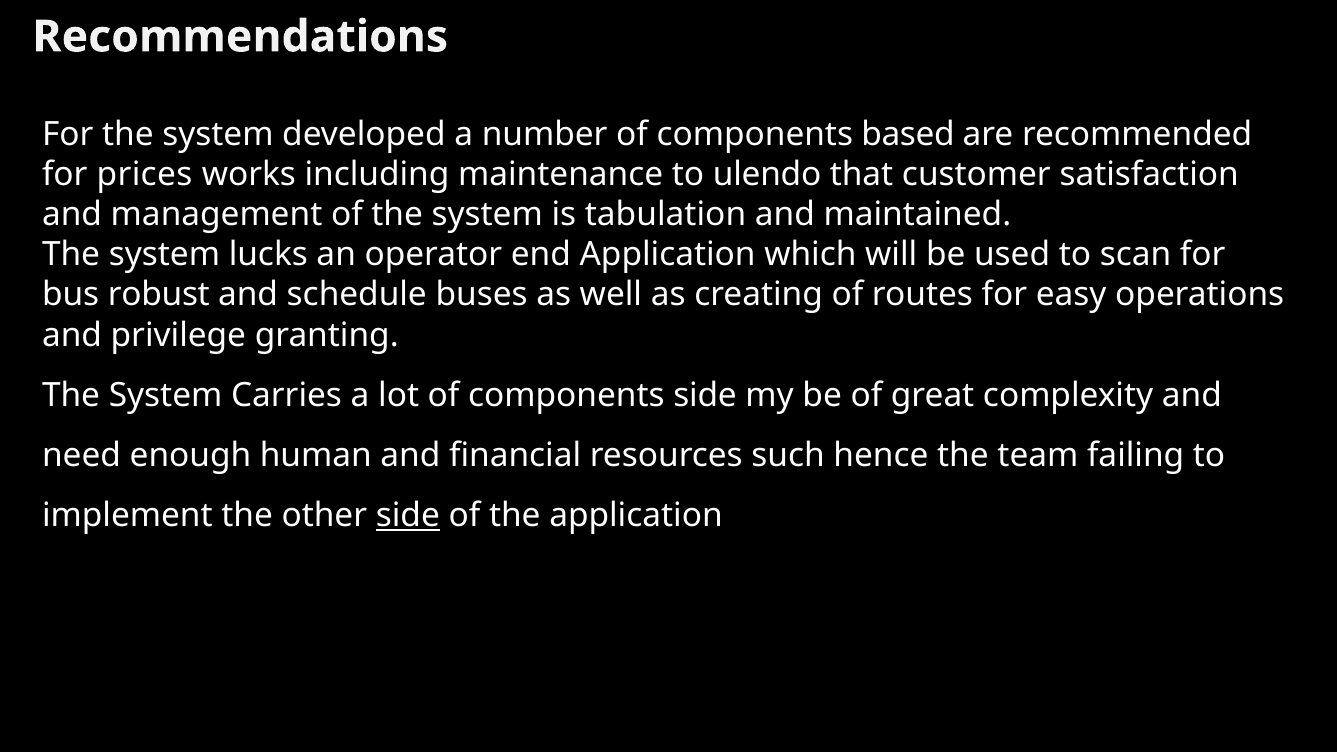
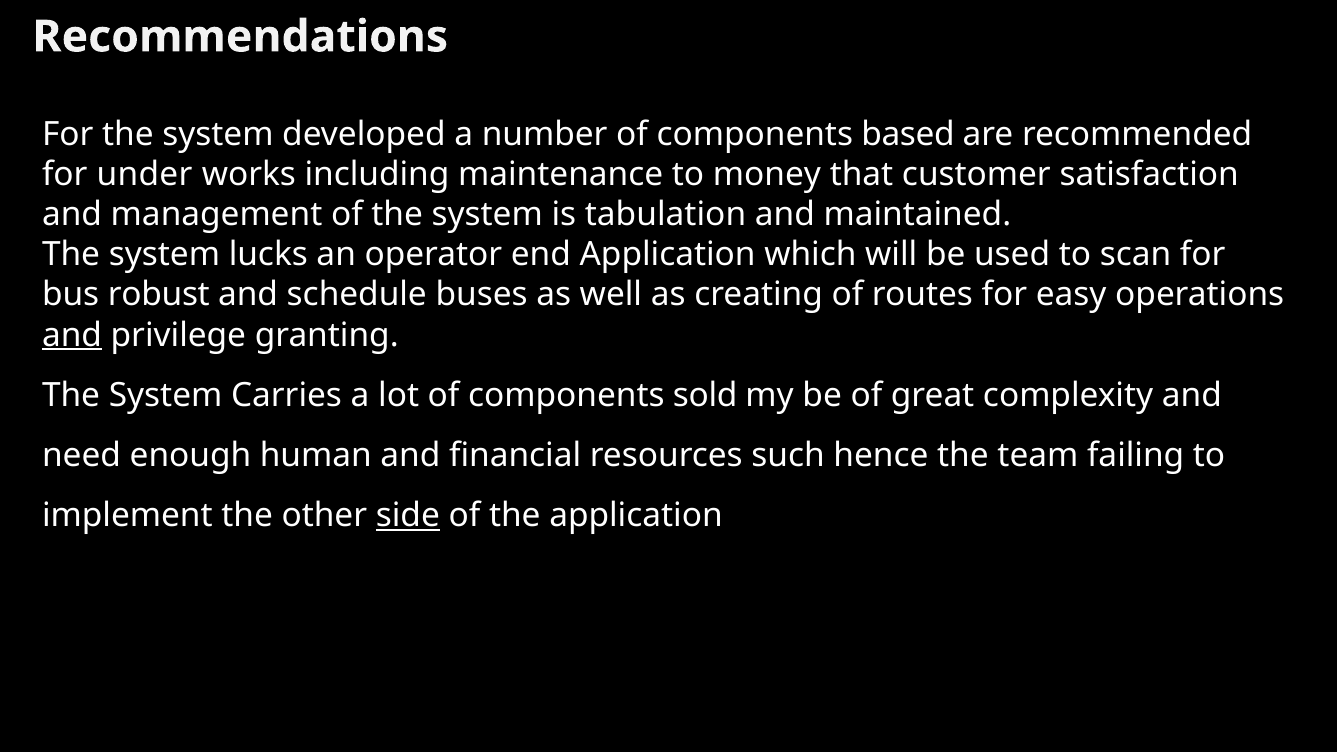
prices: prices -> under (145, 175)
ulendo: ulendo -> money (767, 175)
and underline: none -> present (72, 335)
components side: side -> sold (705, 395)
